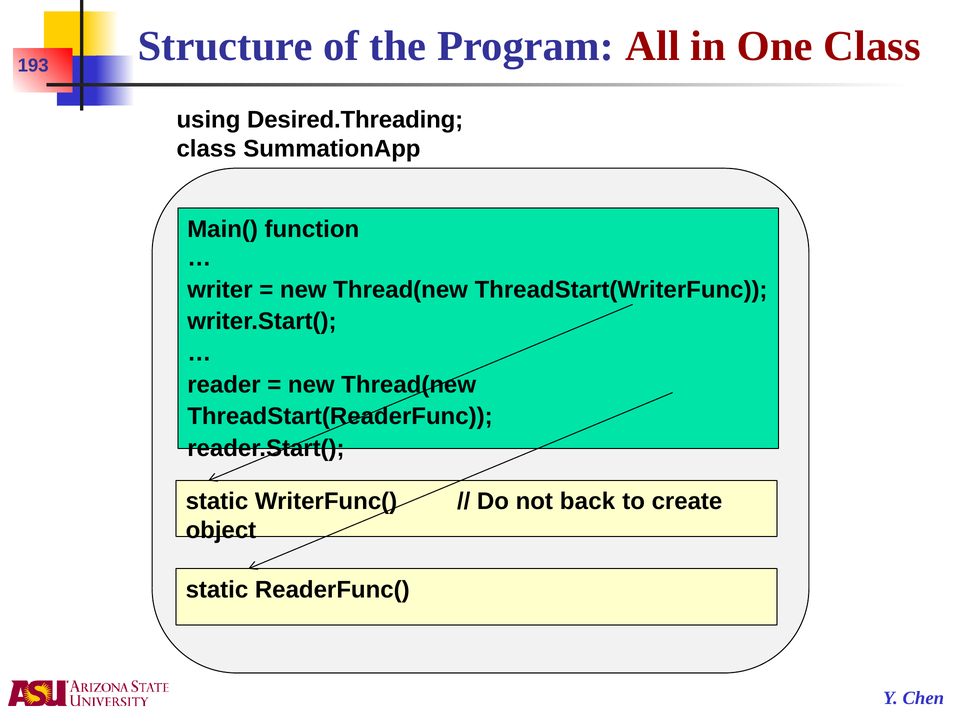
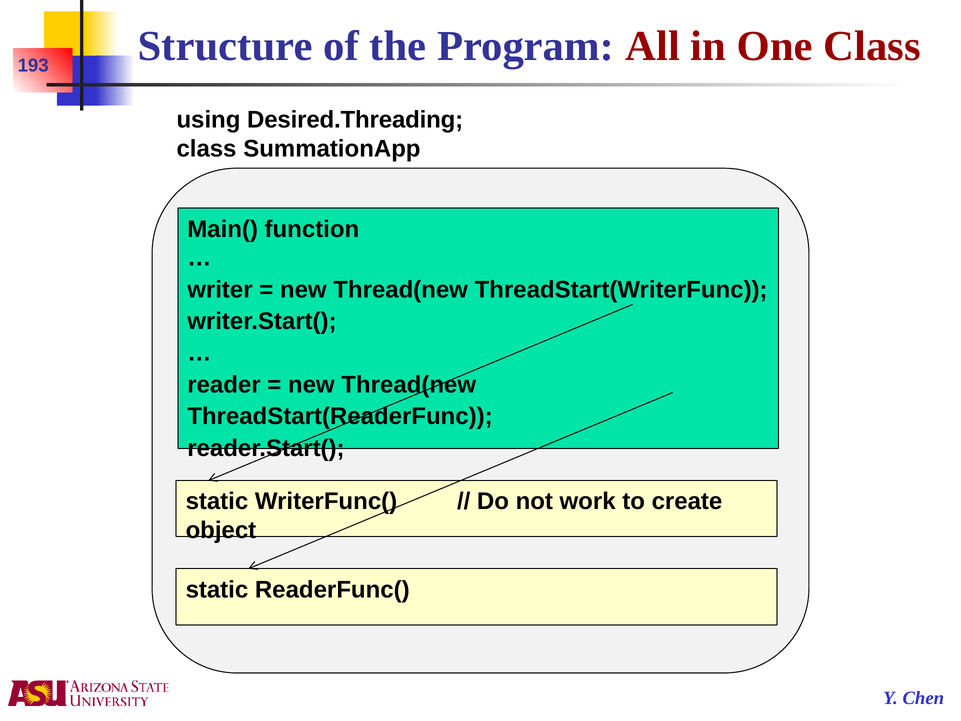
back: back -> work (588, 501)
